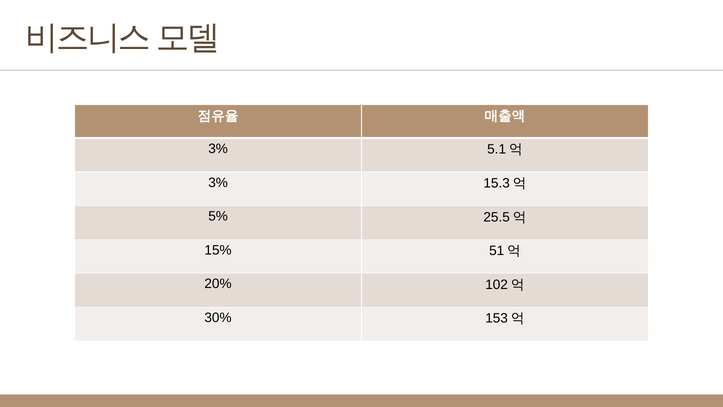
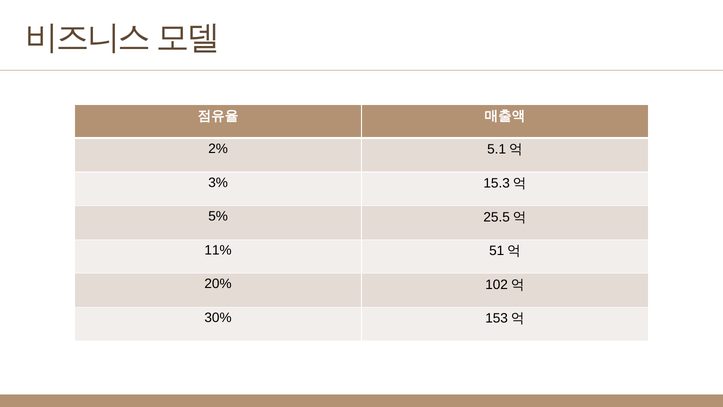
3%: 3% -> 2% (218, 149)
15%: 15% -> 11% (218, 250)
